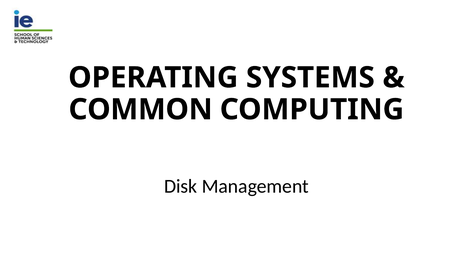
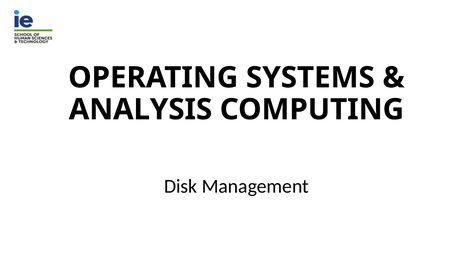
COMMON: COMMON -> ANALYSIS (141, 110)
